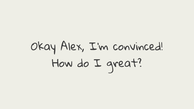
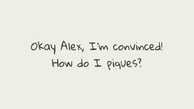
great: great -> piques (124, 64)
